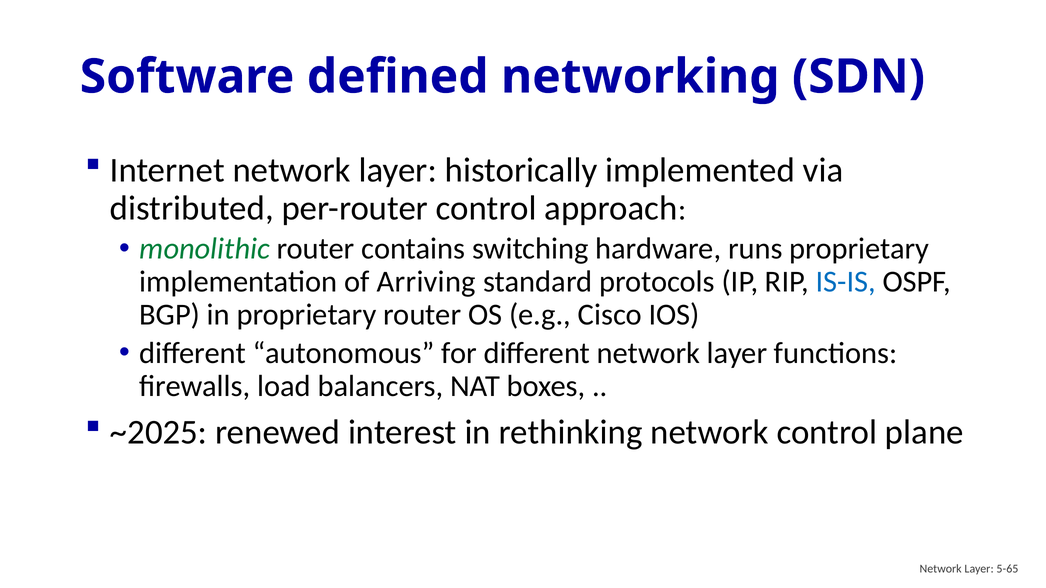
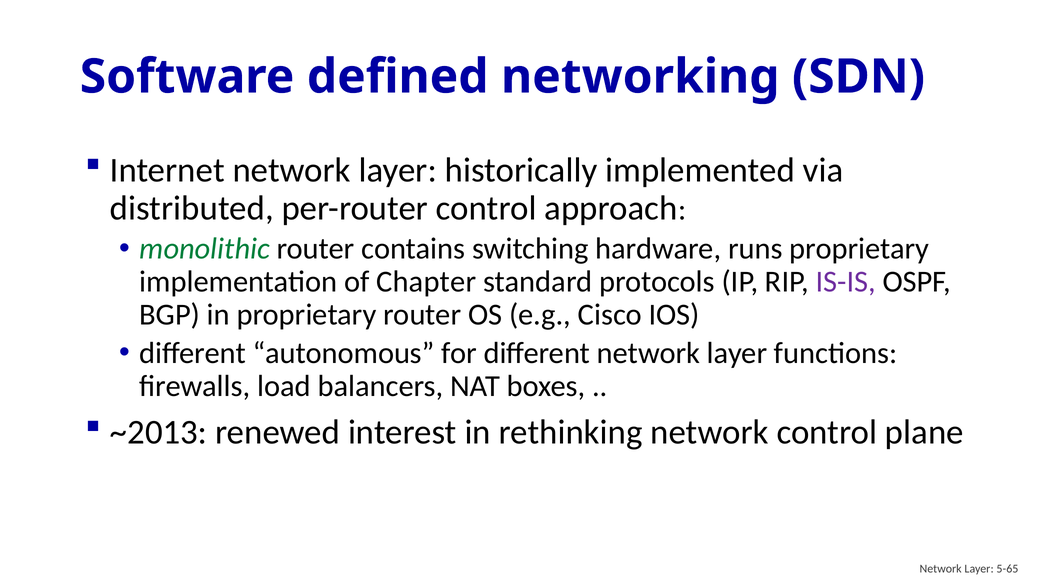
Arriving: Arriving -> Chapter (426, 282)
IS-IS colour: blue -> purple (846, 282)
~2025: ~2025 -> ~2013 (159, 432)
